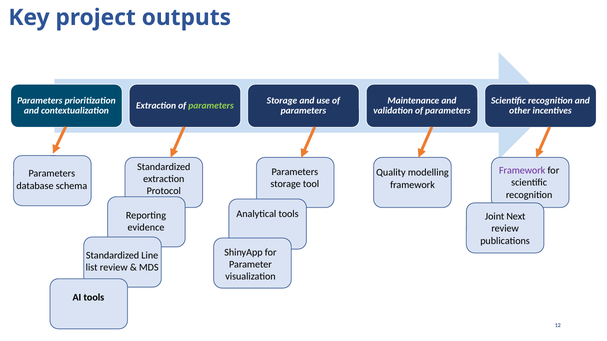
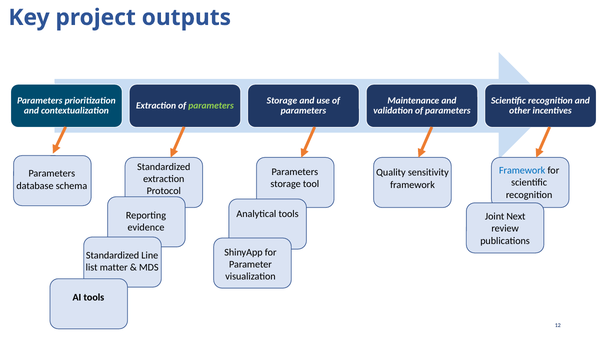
Framework colour: purple -> blue (522, 171)
modelling: modelling -> sensitivity (428, 173)
list review: review -> matter (114, 268)
